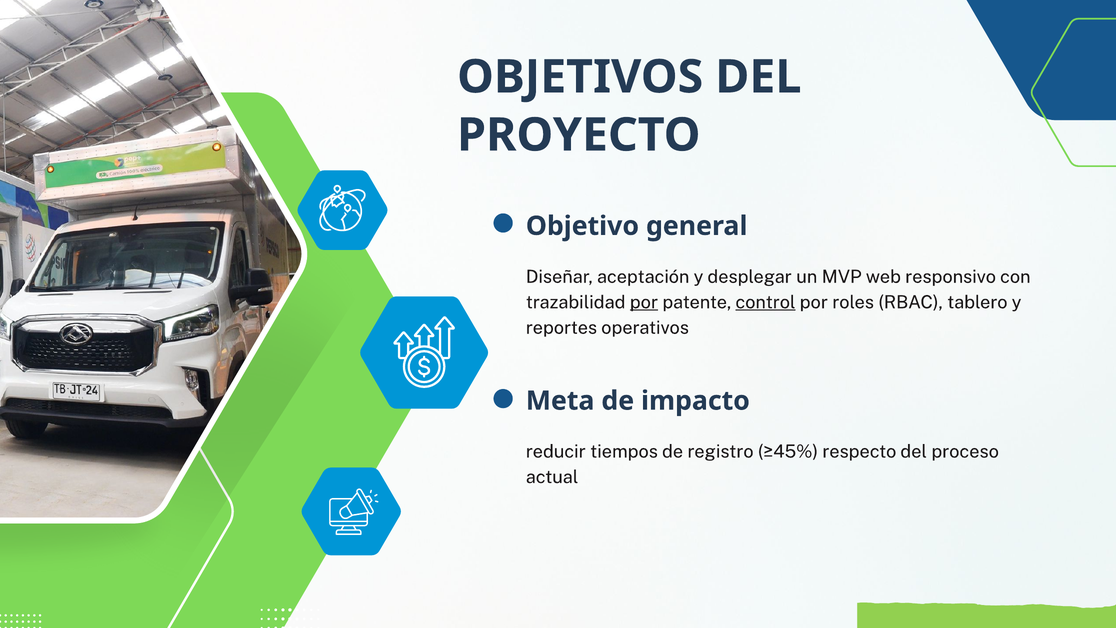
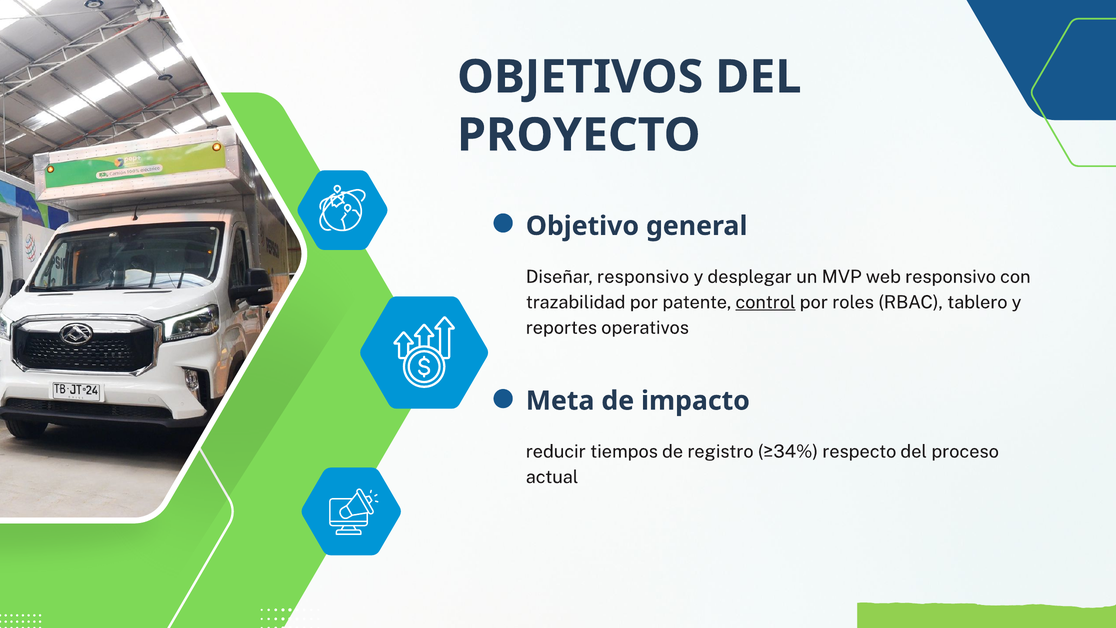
Diseñar aceptación: aceptación -> responsivo (643, 277)
por underline: present -> none (644, 302)
≥45%: ≥45% -> ≥34% (788, 451)
